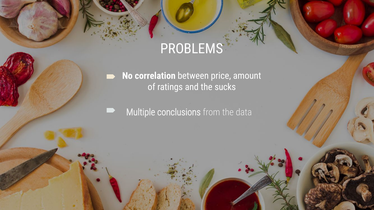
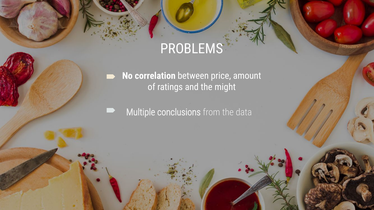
sucks: sucks -> might (225, 87)
